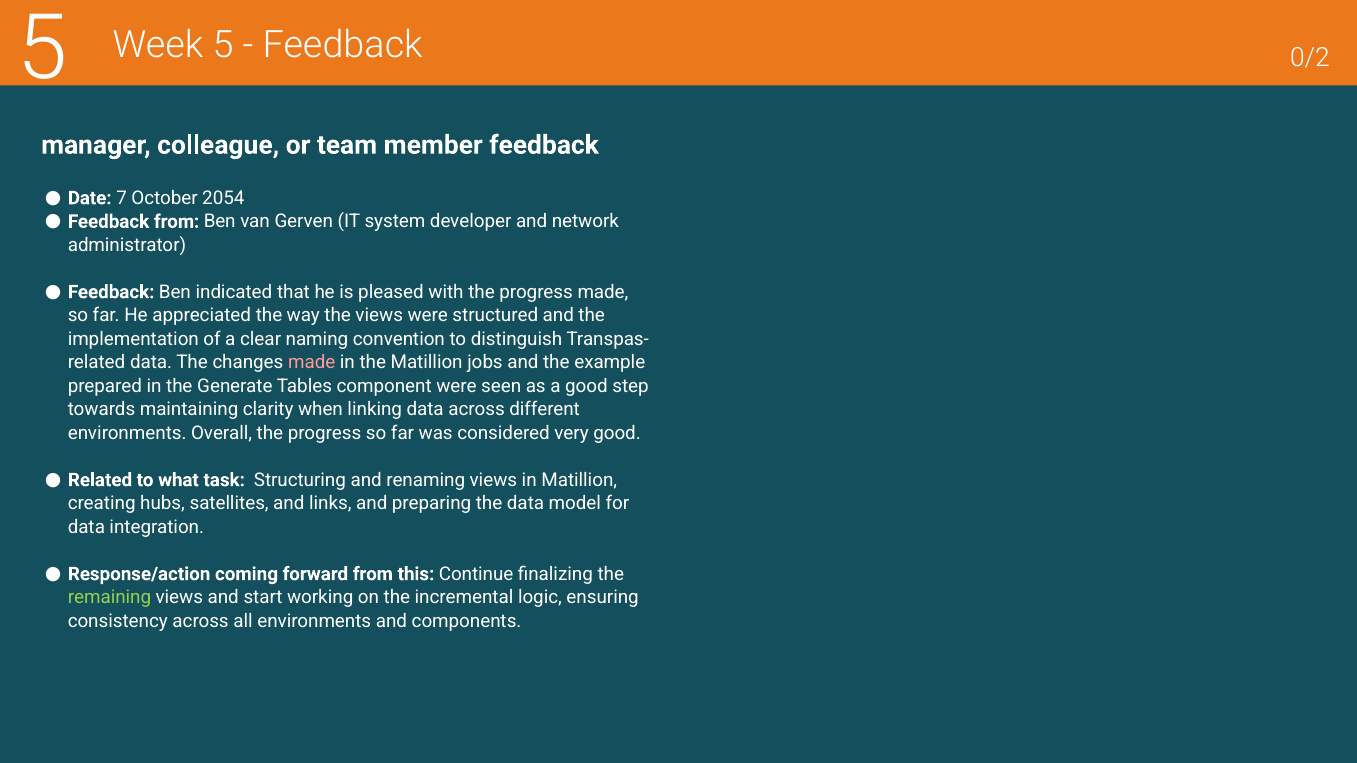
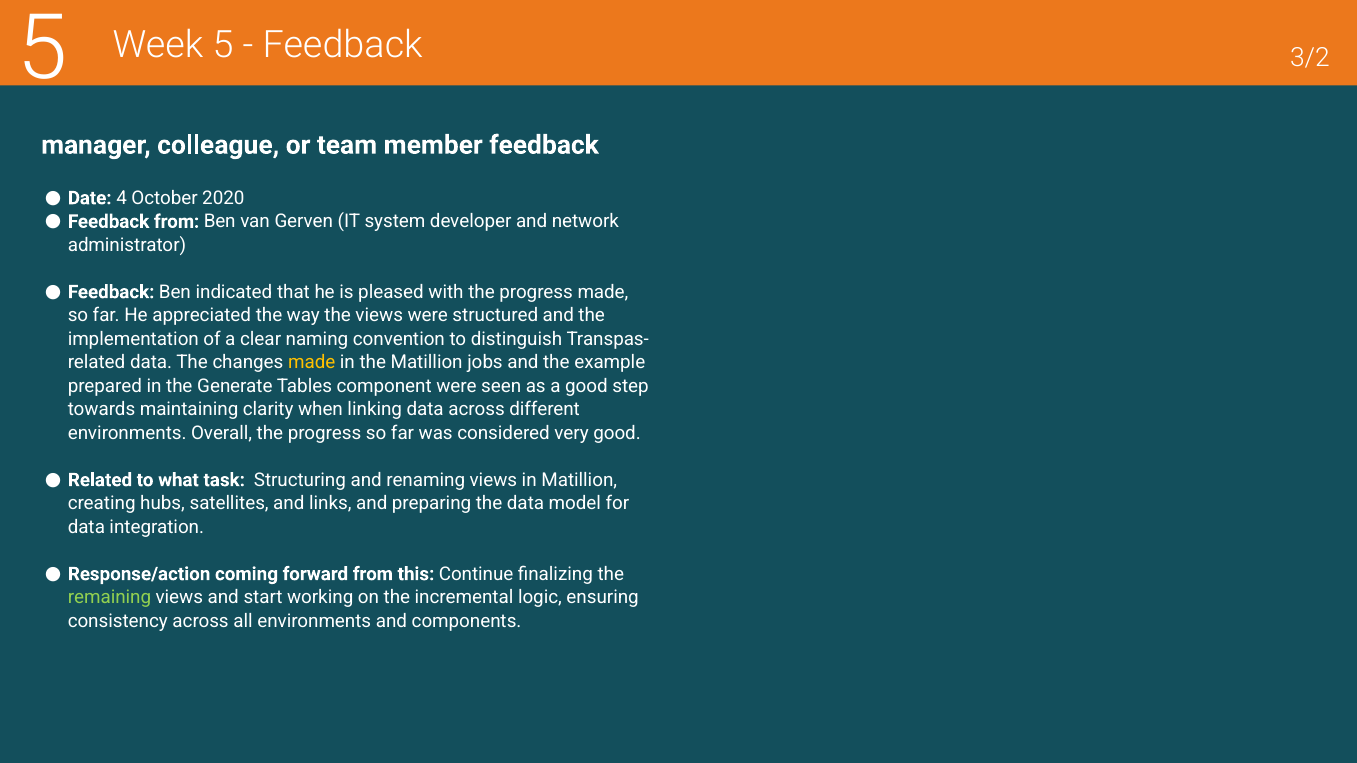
0/2: 0/2 -> 3/2 (1310, 58)
7: 7 -> 4 (122, 198)
2054: 2054 -> 2020 (223, 198)
made colour: pink -> yellow (312, 363)
